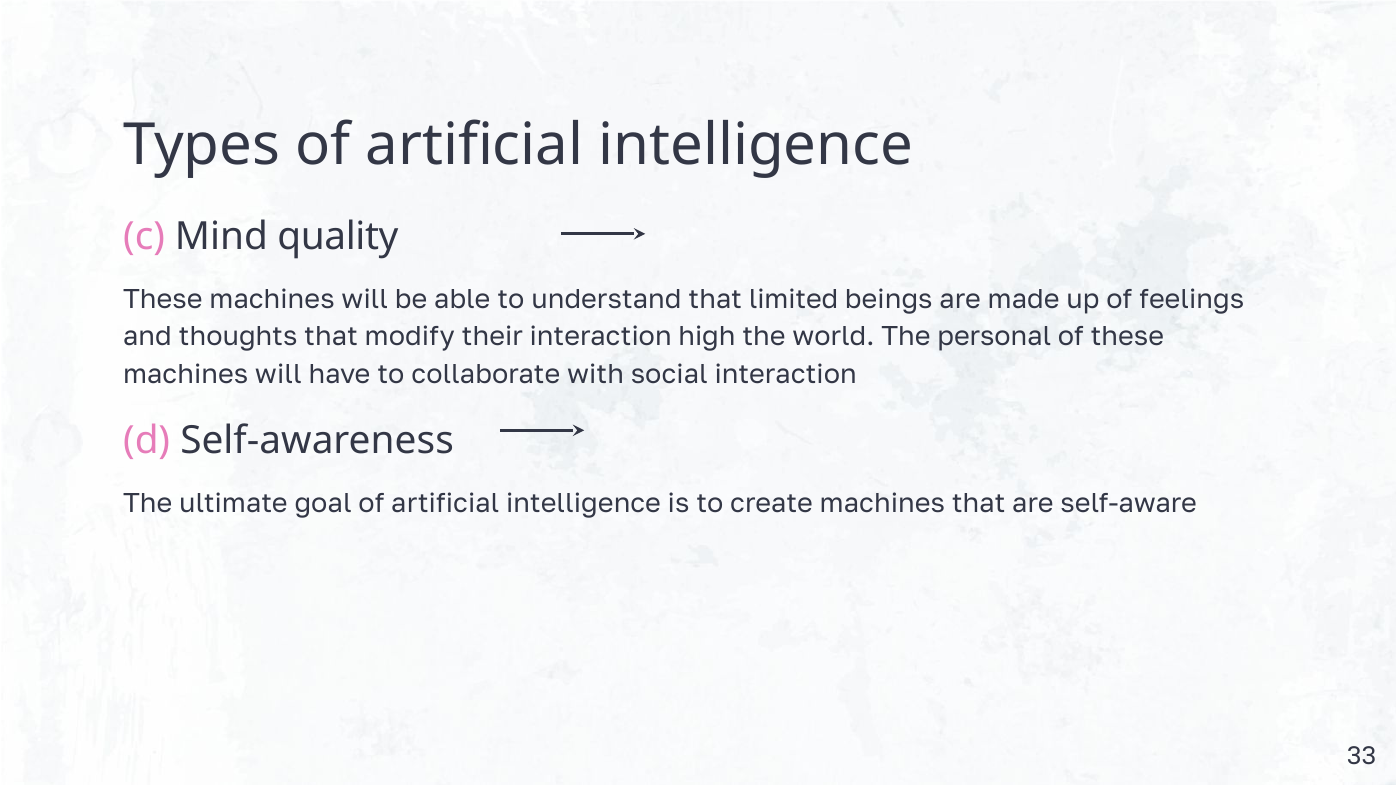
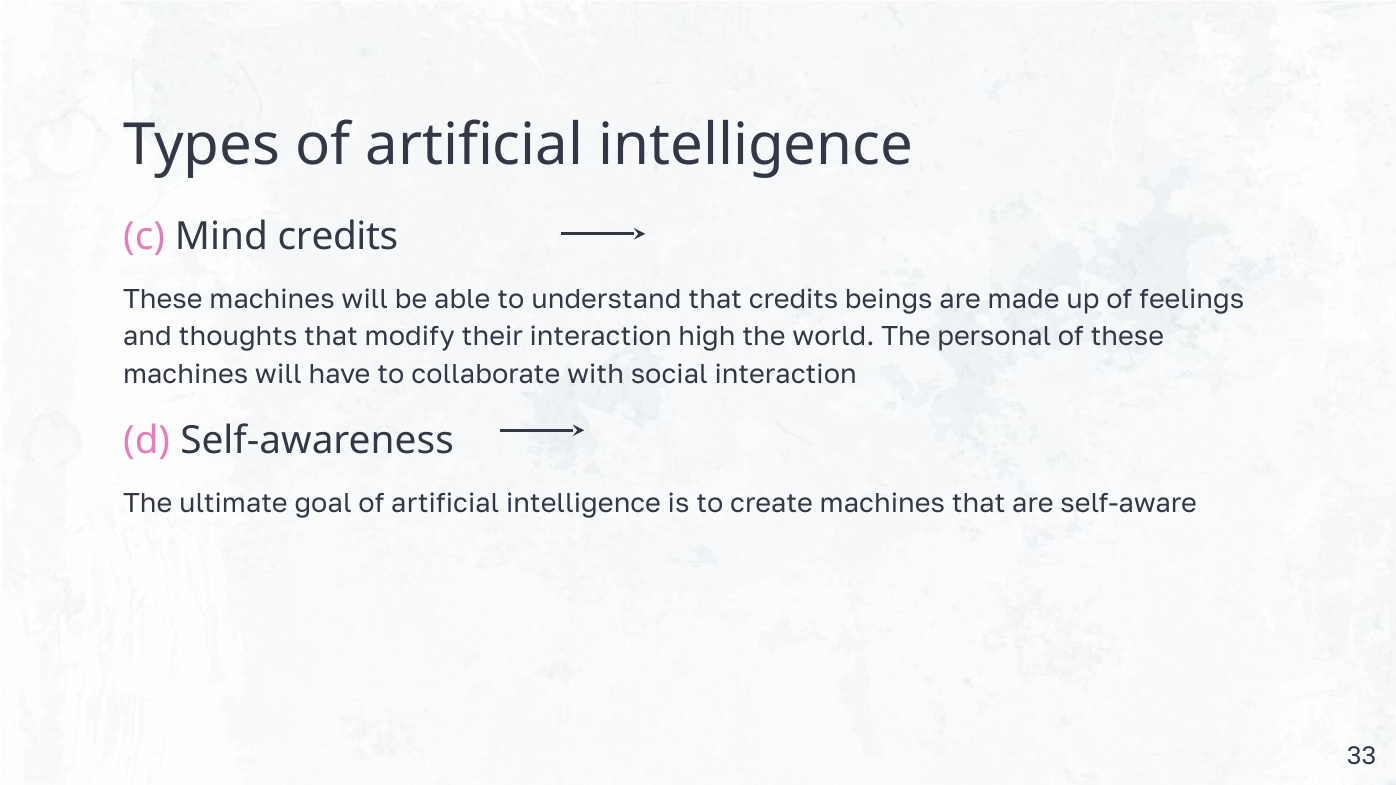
Mind quality: quality -> credits (338, 237)
that limited: limited -> credits (794, 300)
